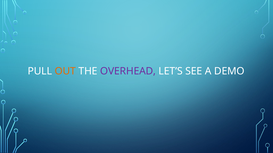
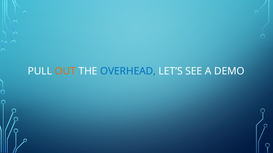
OVERHEAD colour: purple -> blue (128, 71)
